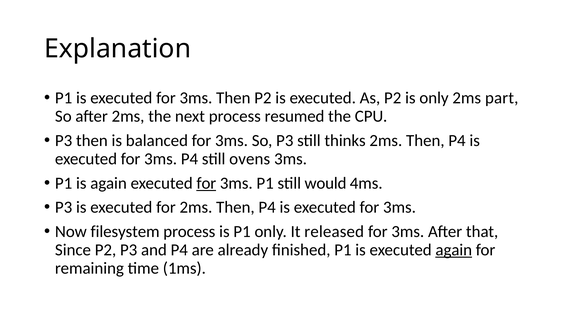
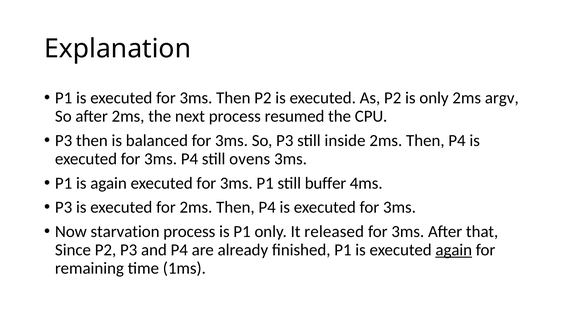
part: part -> argv (502, 98)
thinks: thinks -> inside (345, 140)
for underline: present -> none (206, 183)
would: would -> buffer (326, 183)
filesystem: filesystem -> starvation (125, 231)
